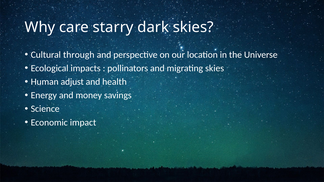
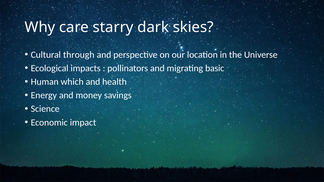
migrating skies: skies -> basic (215, 68)
adjust: adjust -> which (72, 82)
